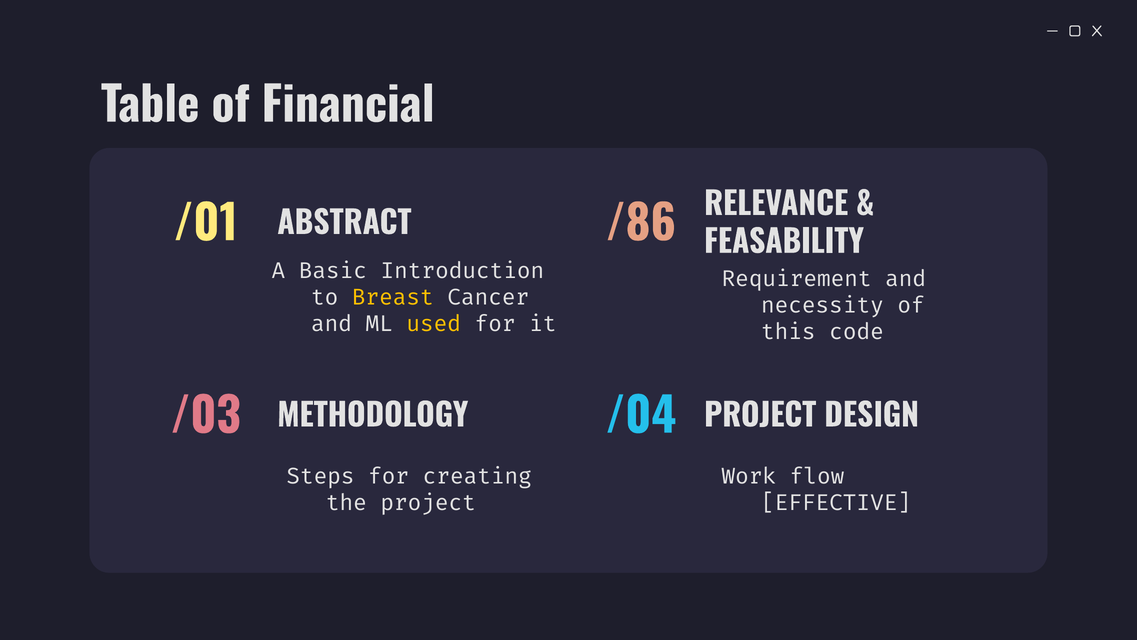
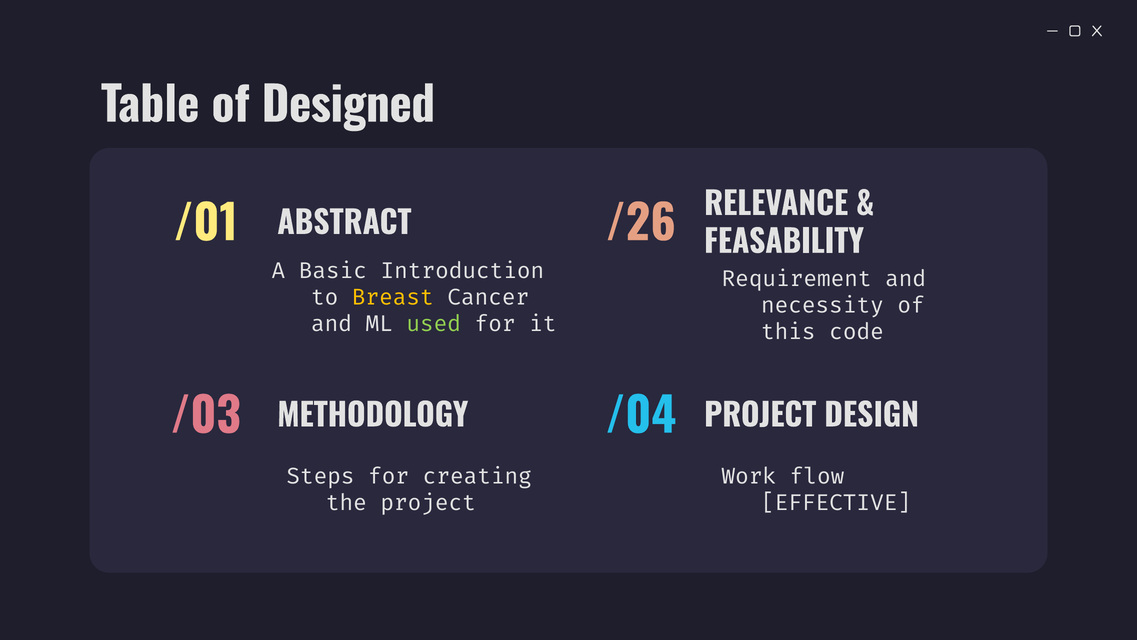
Financial: Financial -> Designed (348, 106)
/86: /86 -> /26 (641, 224)
used colour: yellow -> light green (434, 324)
